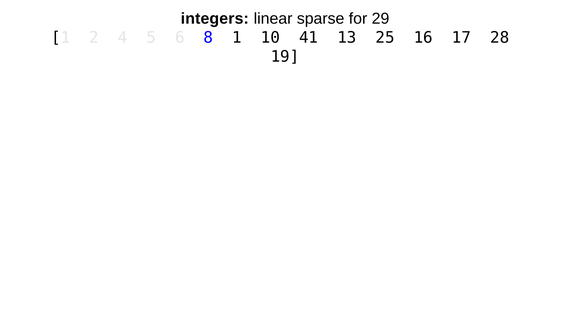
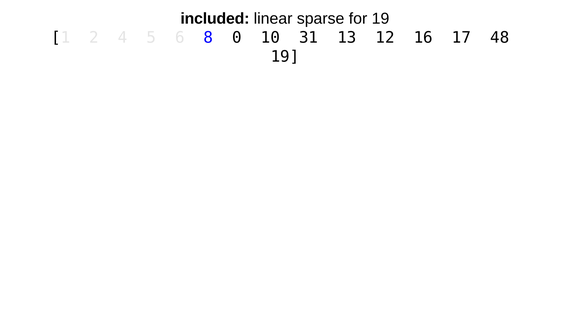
integers: integers -> included (215, 19)
for 29: 29 -> 19 (381, 19)
8 1: 1 -> 0 (237, 38)
41: 41 -> 31 (309, 38)
25: 25 -> 12 (385, 38)
28: 28 -> 48 (500, 38)
